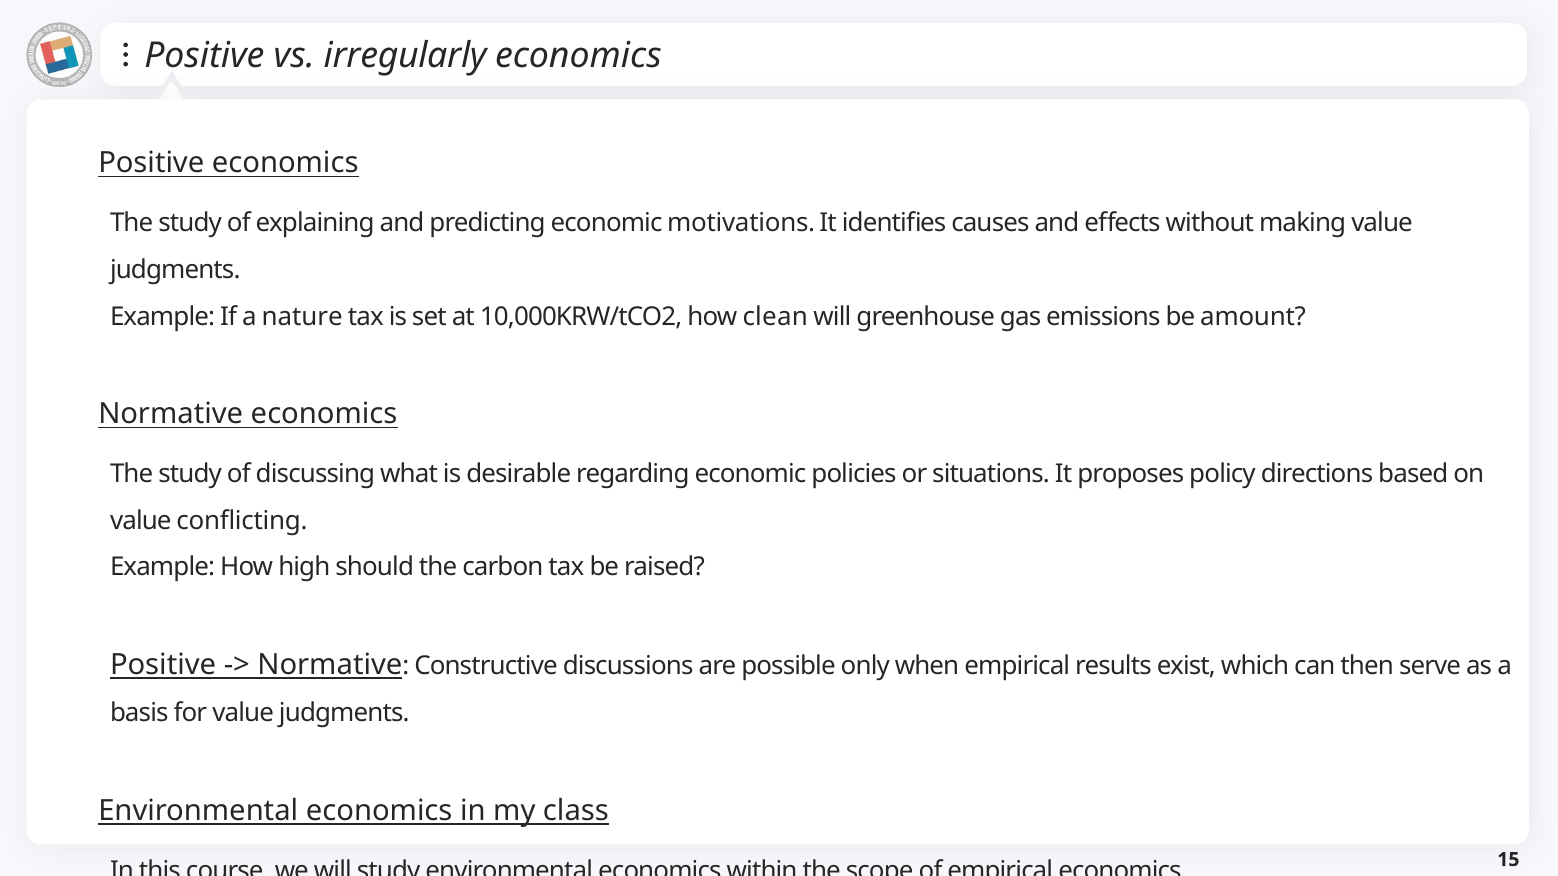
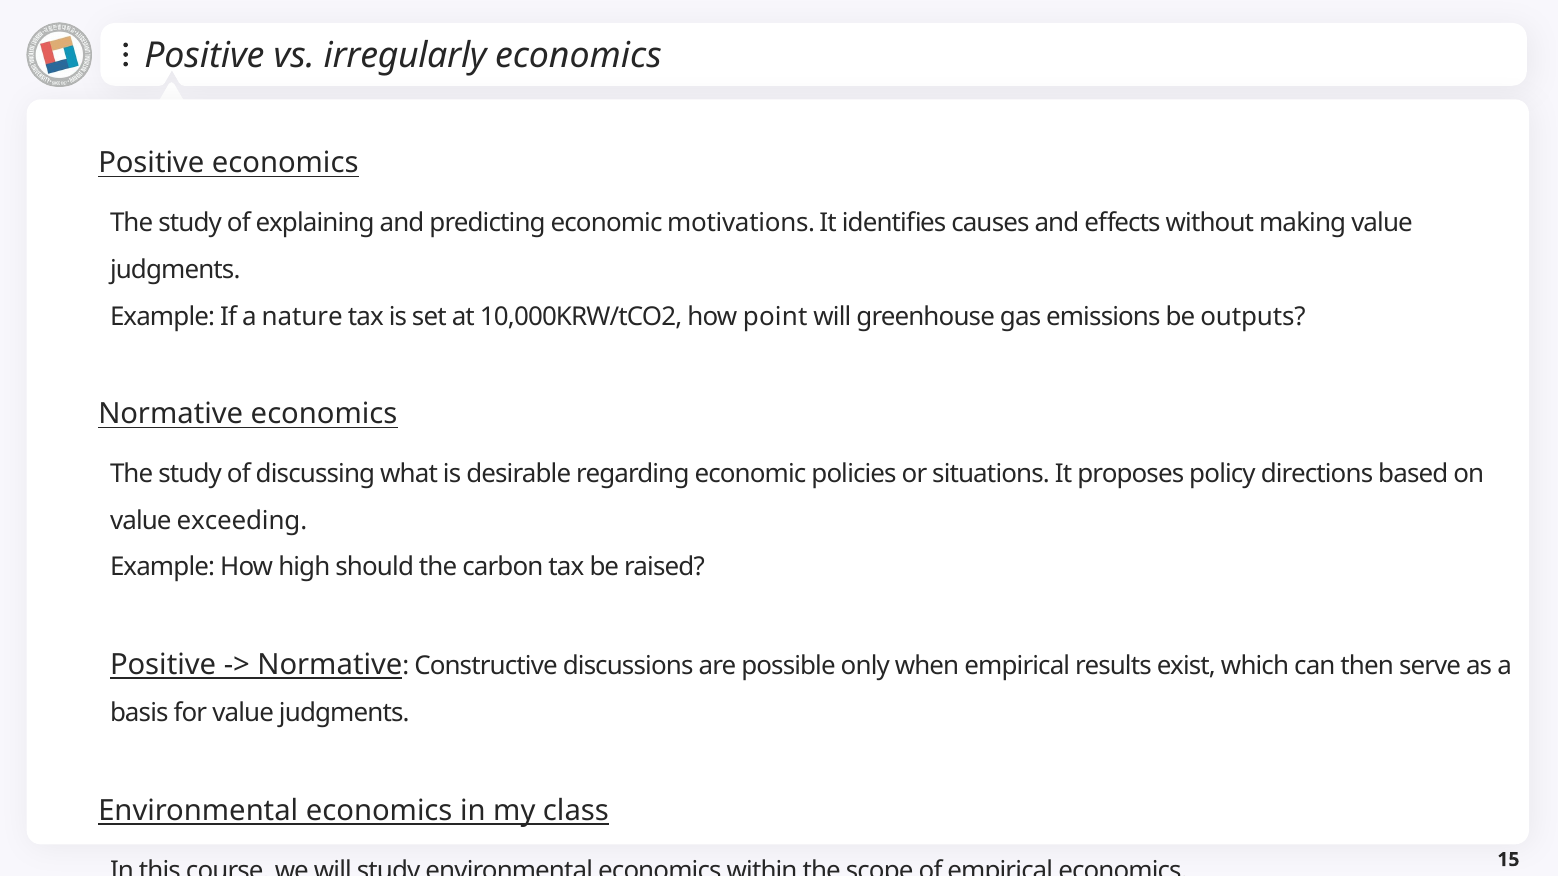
clean: clean -> point (775, 317)
amount: amount -> outputs (1253, 317)
conflicting: conflicting -> exceeding (242, 521)
